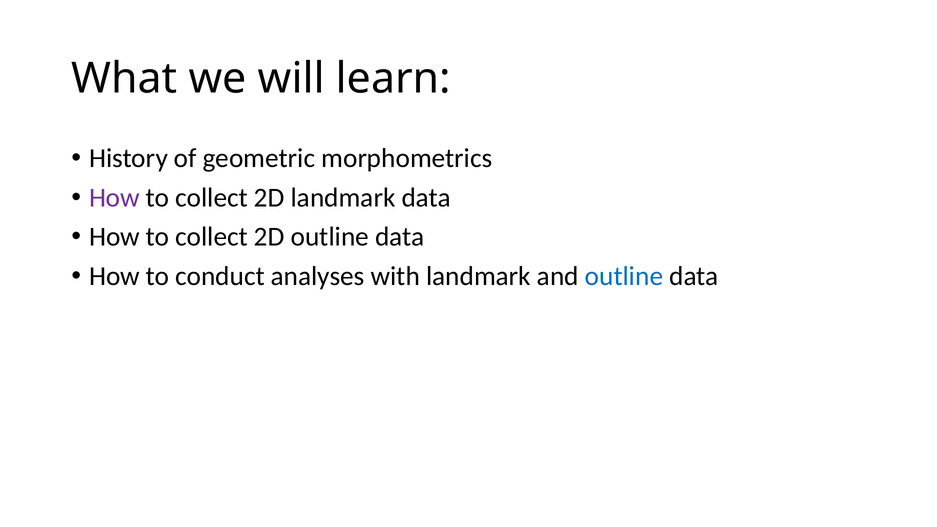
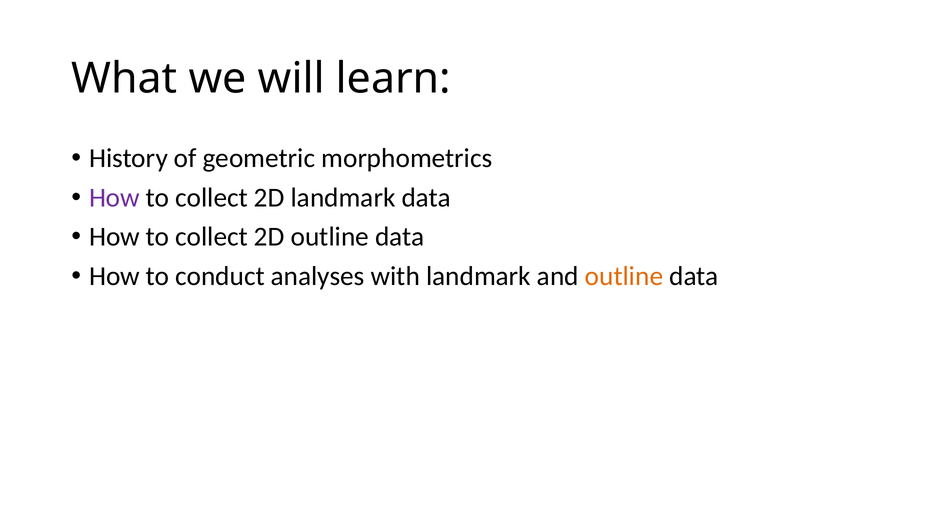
outline colour: blue -> orange (624, 276)
